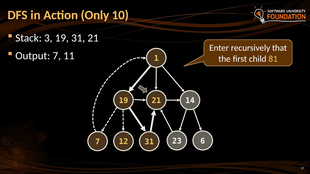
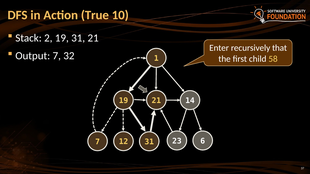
Only: Only -> True (95, 15)
3: 3 -> 2 (48, 38)
11: 11 -> 32 (69, 56)
81: 81 -> 58 (273, 59)
